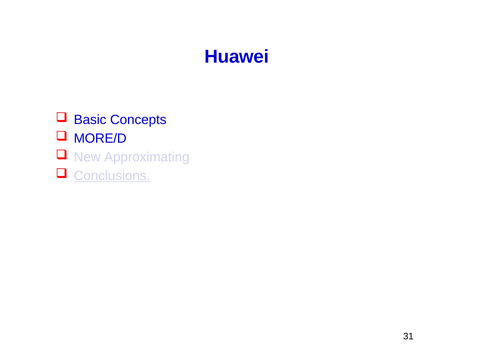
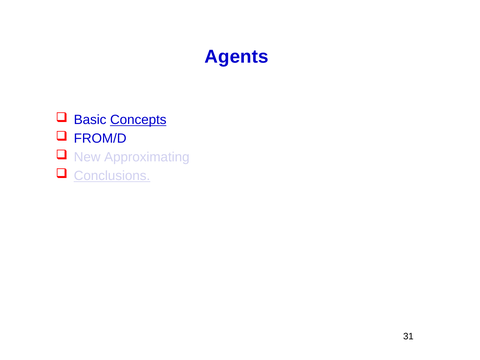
Huawei: Huawei -> Agents (237, 57)
Concepts underline: none -> present (138, 120)
MORE/D: MORE/D -> FROM/D (100, 139)
